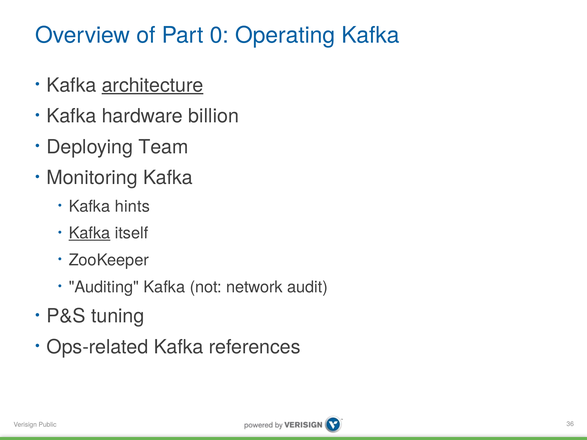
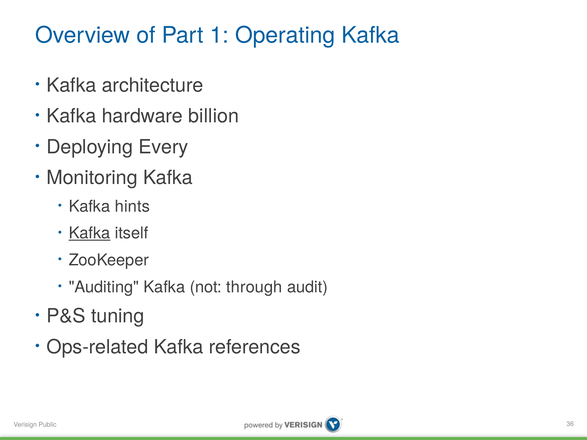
0: 0 -> 1 (219, 35)
architecture underline: present -> none (153, 85)
Team: Team -> Every (163, 147)
network: network -> through (254, 287)
